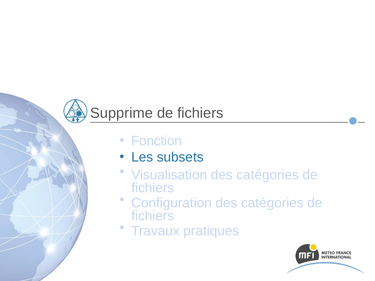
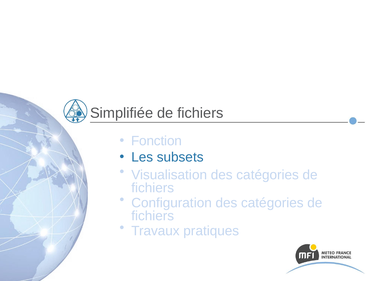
Supprime: Supprime -> Simplifiée (122, 113)
